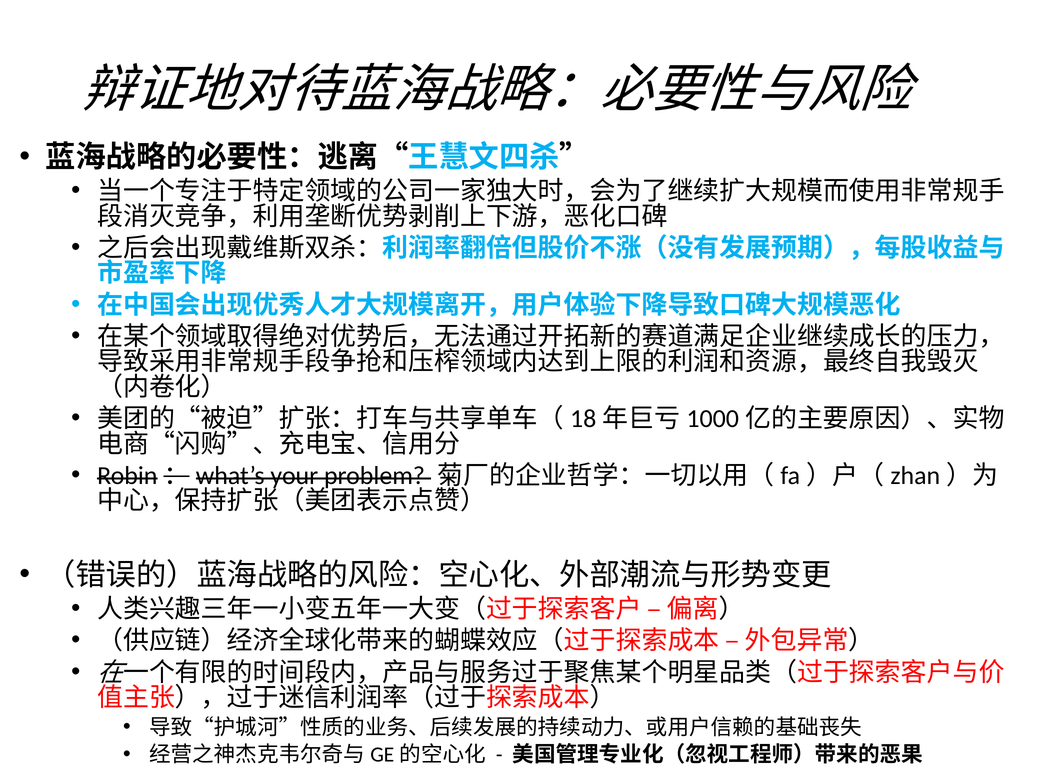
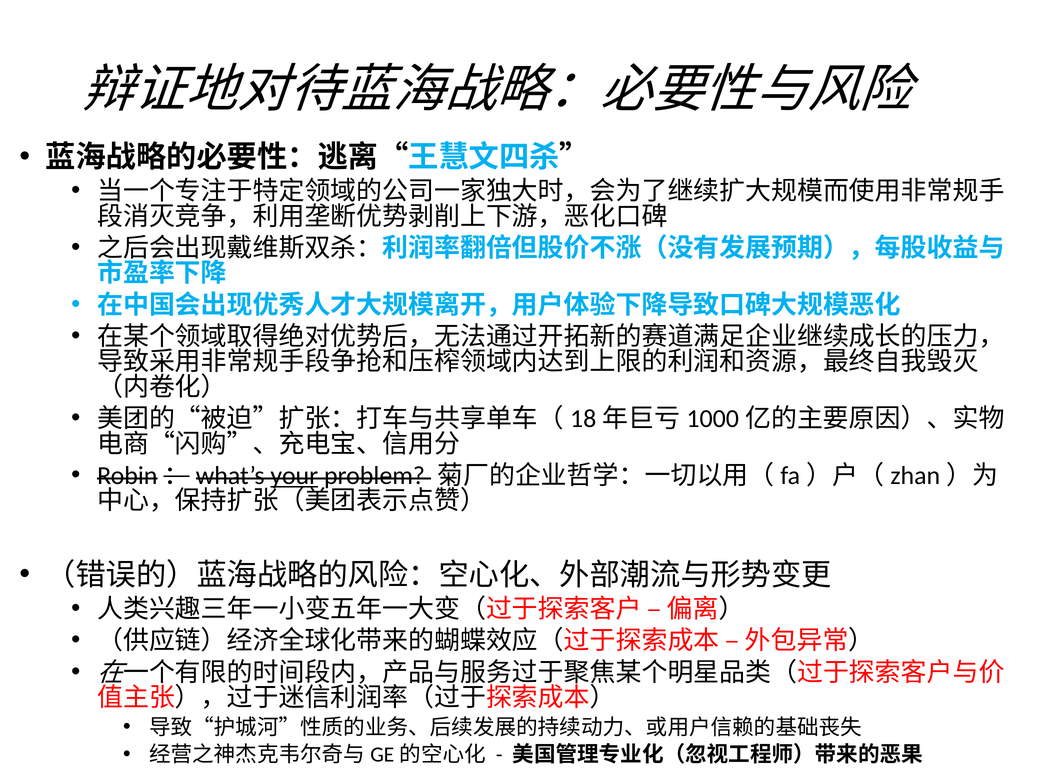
your underline: none -> present (294, 475)
